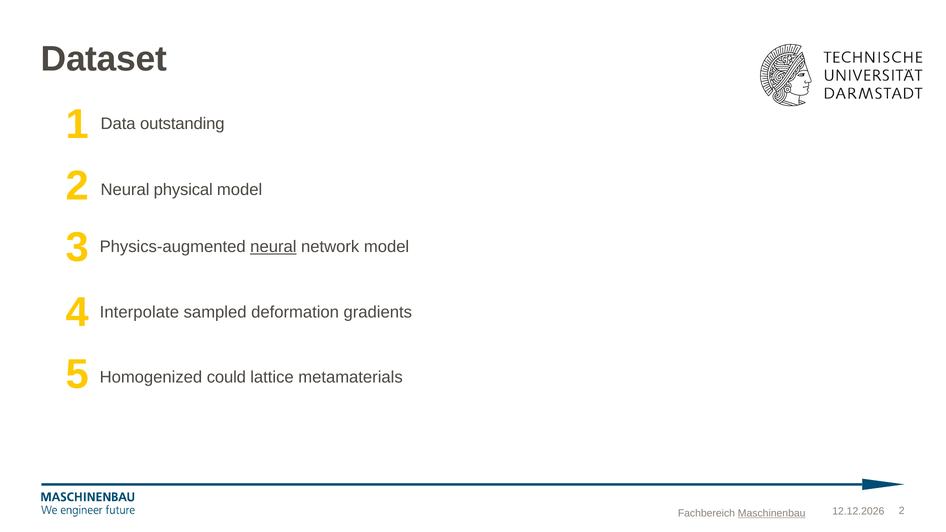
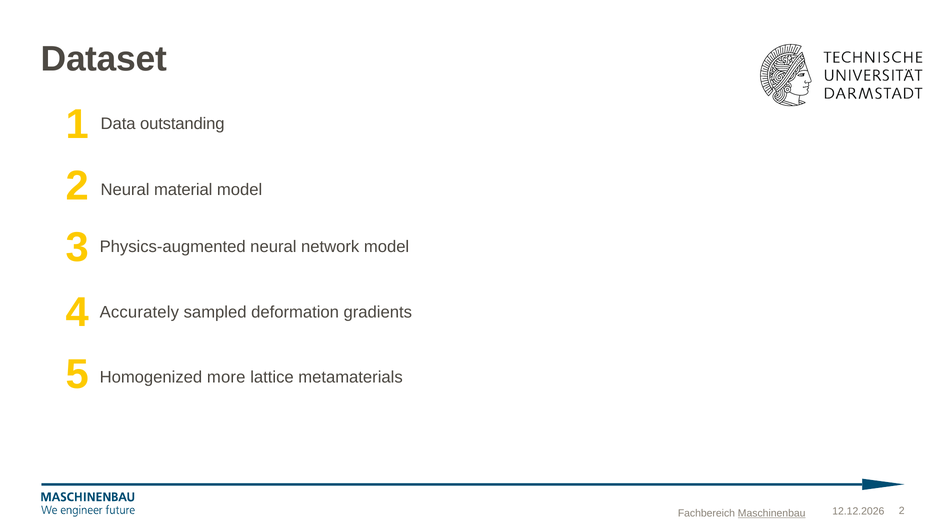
physical: physical -> material (183, 190)
neural underline: present -> none (273, 247)
Interpolate: Interpolate -> Accurately (139, 312)
could: could -> more (226, 377)
